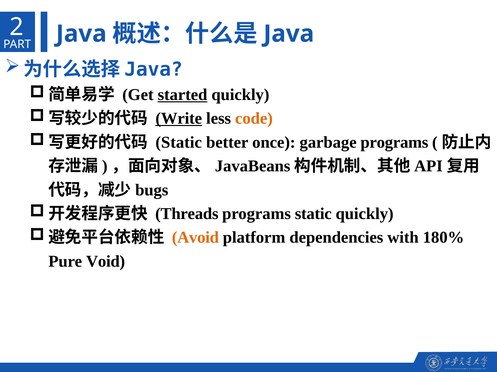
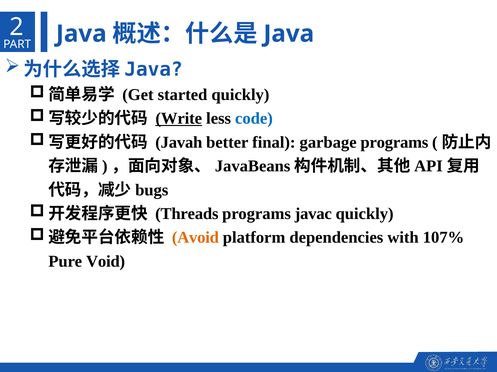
started underline: present -> none (183, 95)
code colour: orange -> blue (254, 119)
Static: Static -> Javah (179, 143)
once: once -> final (274, 143)
programs static: static -> javac (313, 214)
180%: 180% -> 107% (444, 238)
